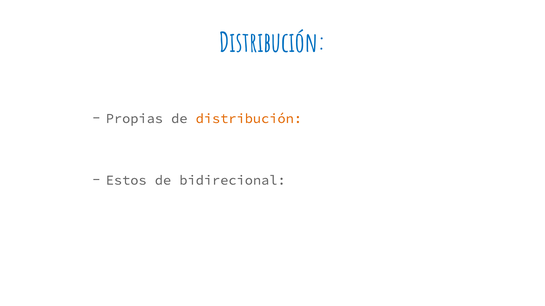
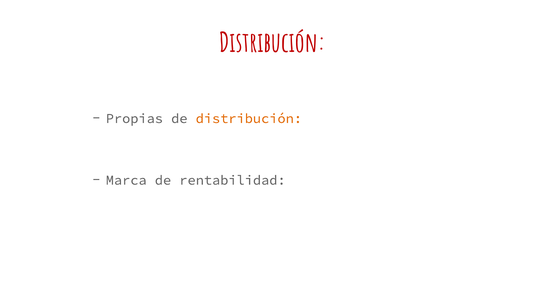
Distribución colour: blue -> red (272, 43)
Estos: Estos -> Marca (126, 181)
bidirecional: bidirecional -> rentabilidad (232, 181)
